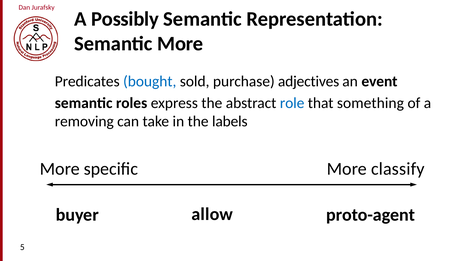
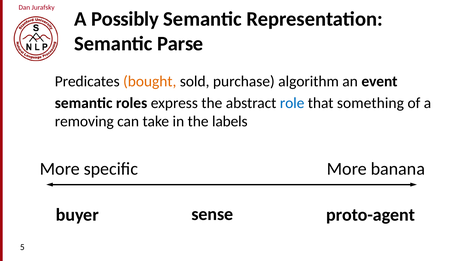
Semantic More: More -> Parse (180, 44)
bought colour: blue -> orange (150, 81)
adjectives: adjectives -> algorithm (309, 81)
classify: classify -> banana (398, 169)
allow: allow -> sense (212, 214)
